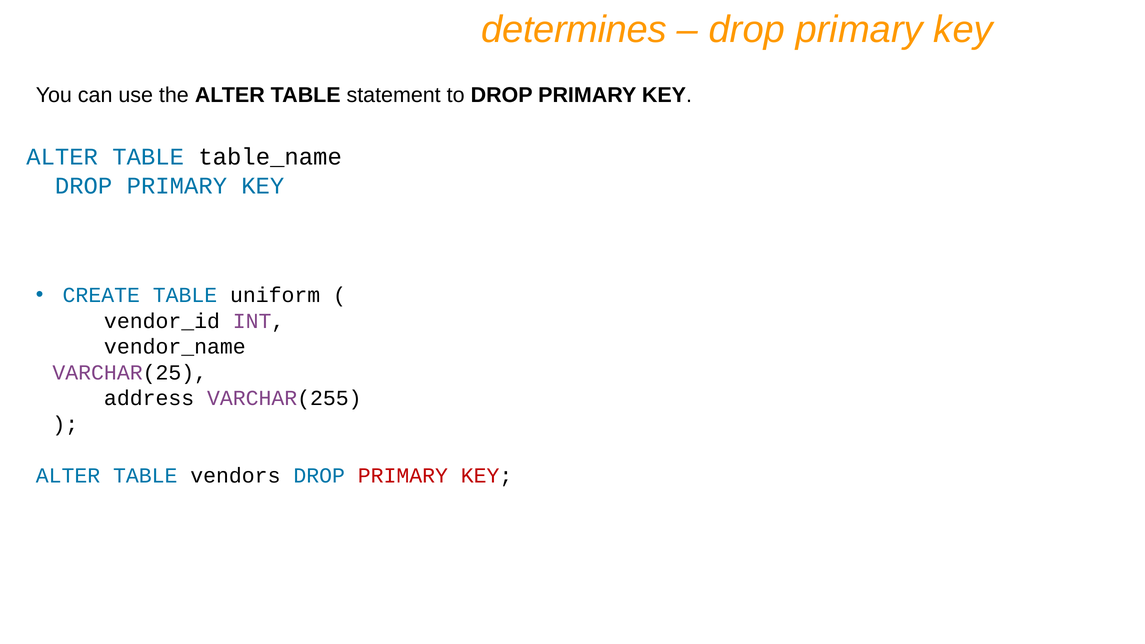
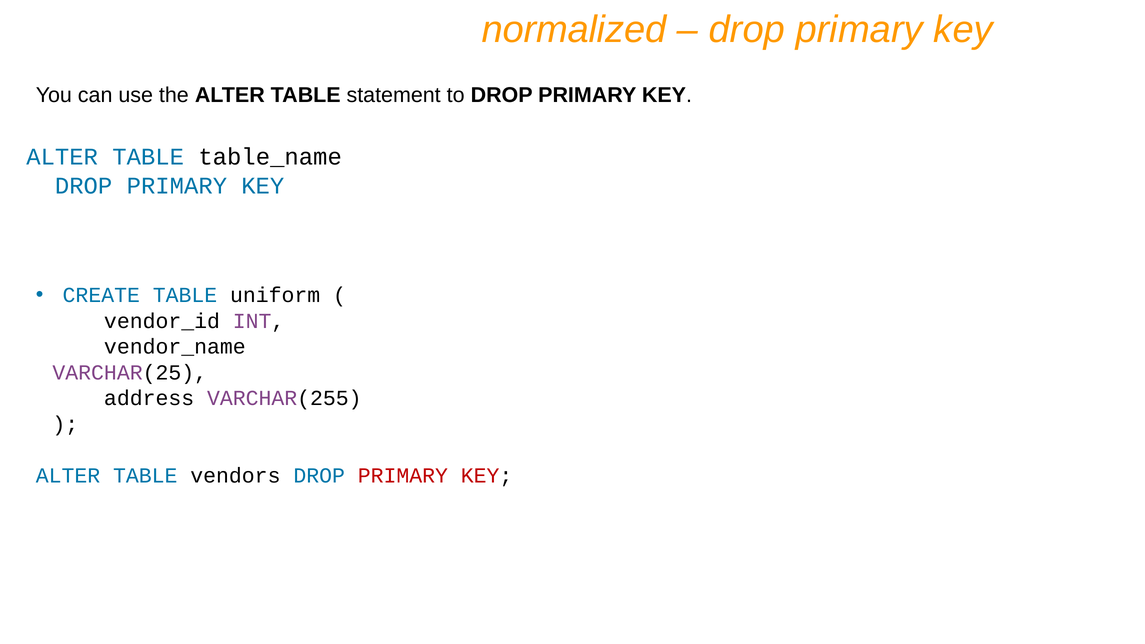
determines: determines -> normalized (574, 30)
